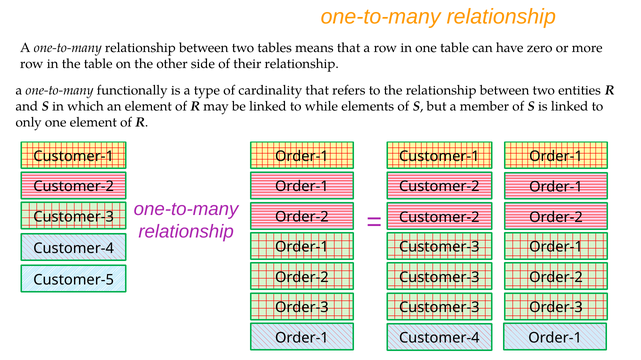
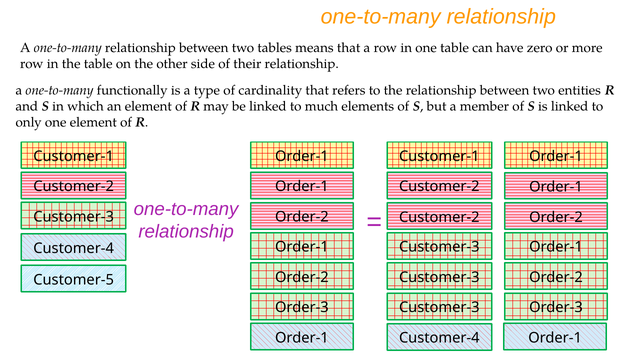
while: while -> much (321, 107)
